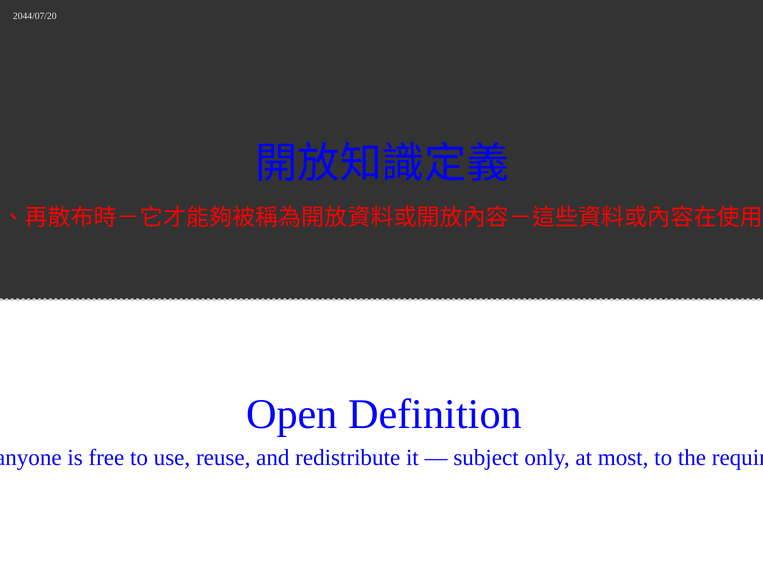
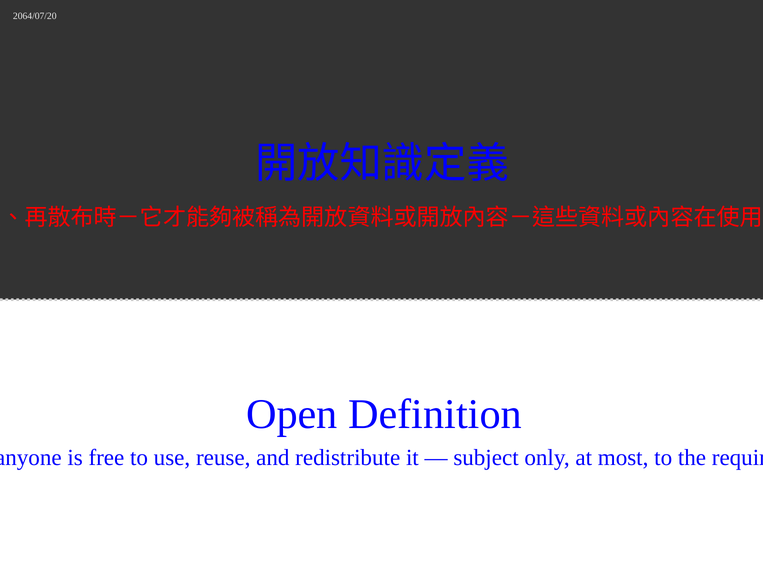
2044/07/20: 2044/07/20 -> 2064/07/20 (35, 16)
